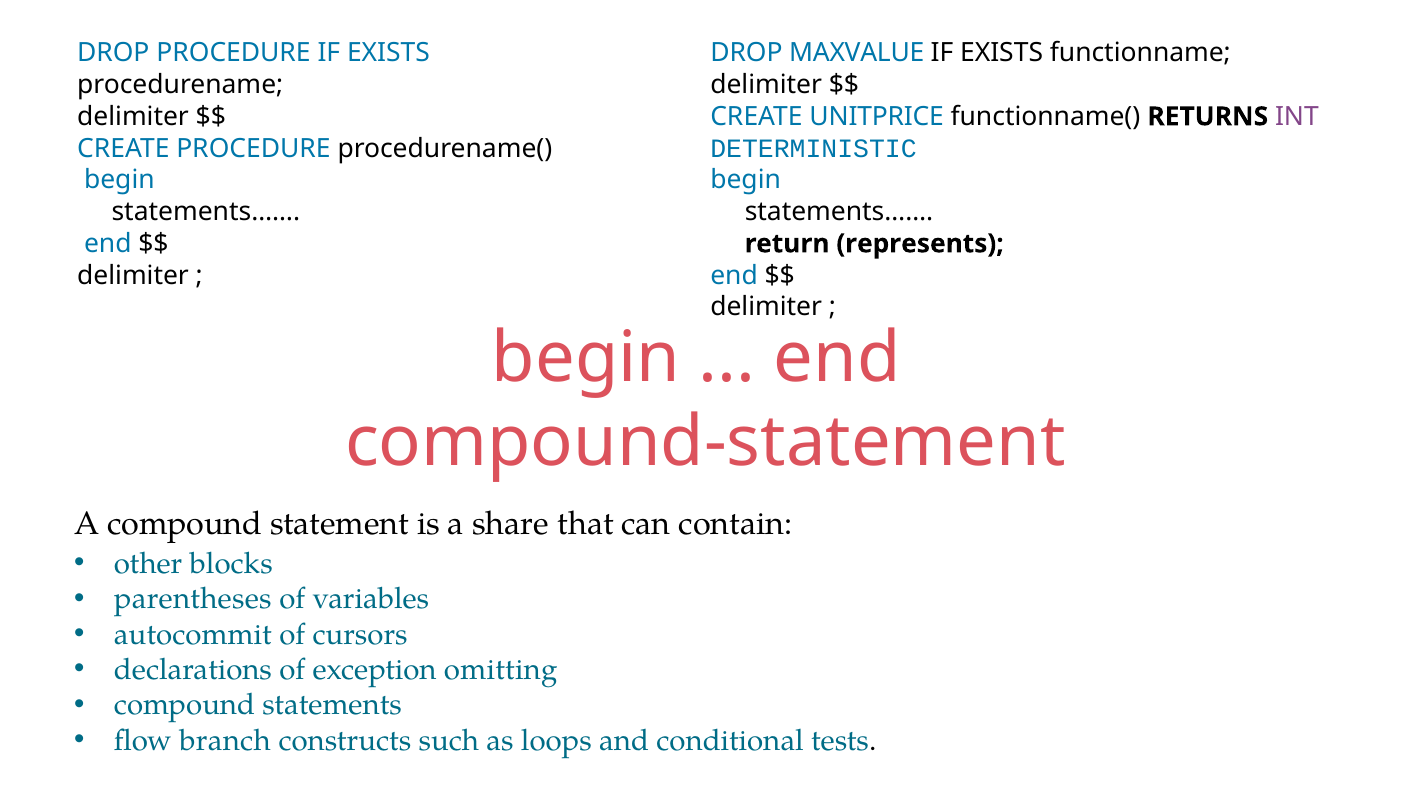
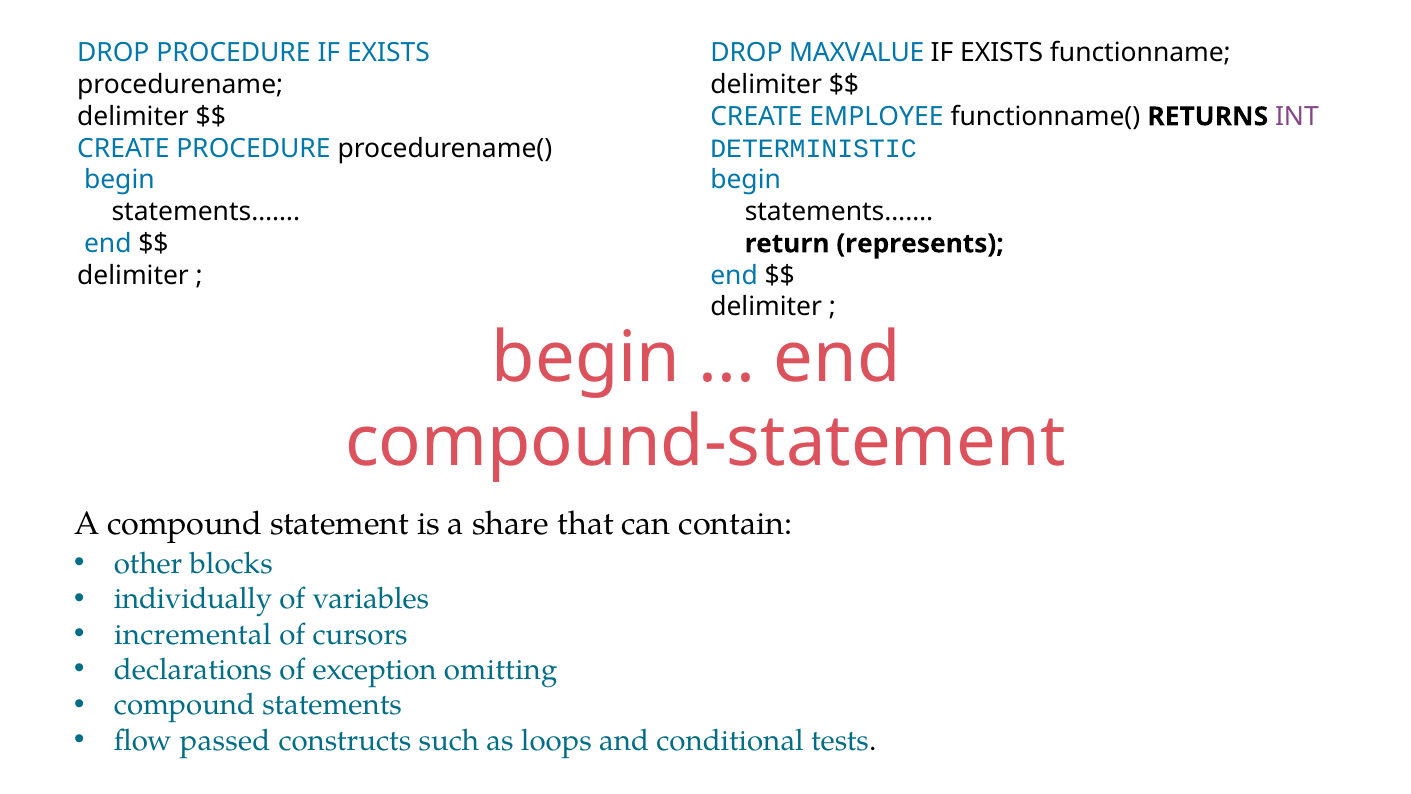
UNITPRICE: UNITPRICE -> EMPLOYEE (877, 117)
parentheses: parentheses -> individually (193, 599)
autocommit: autocommit -> incremental (193, 634)
branch: branch -> passed (225, 740)
